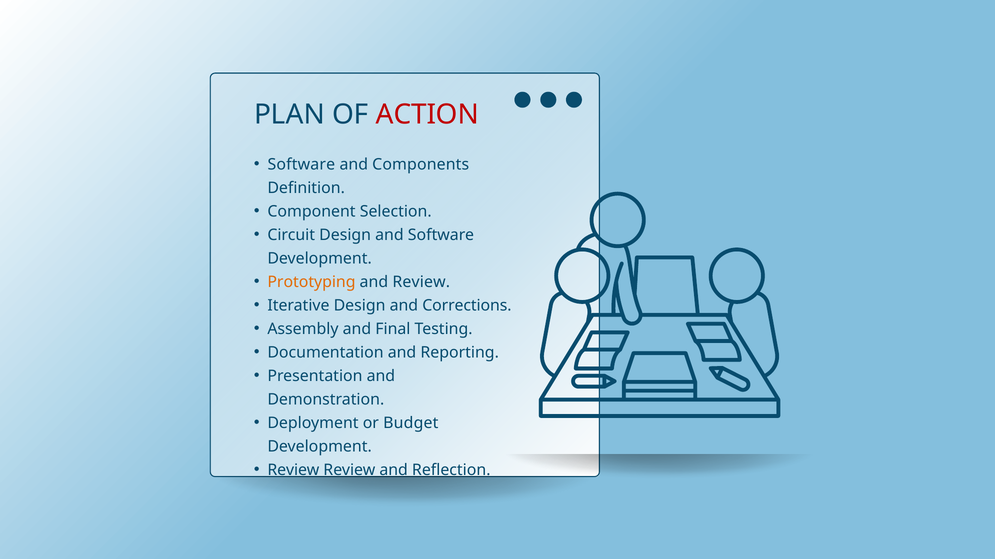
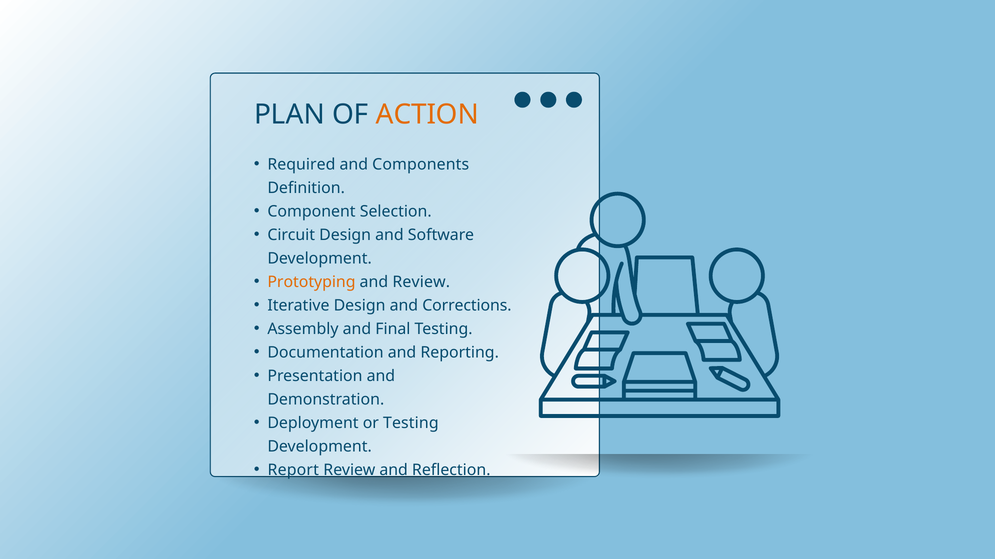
ACTION colour: red -> orange (427, 114)
Software: Software -> Required (301, 165)
or Budget: Budget -> Testing (411, 423)
Review: Review -> Report (293, 471)
